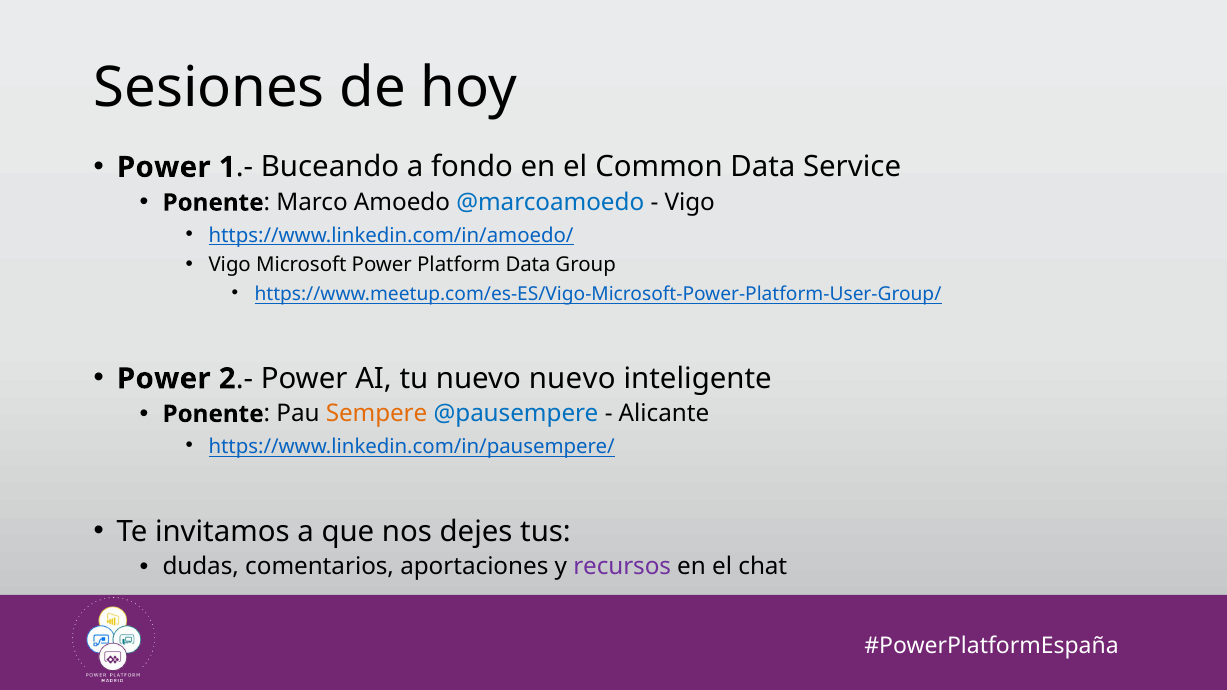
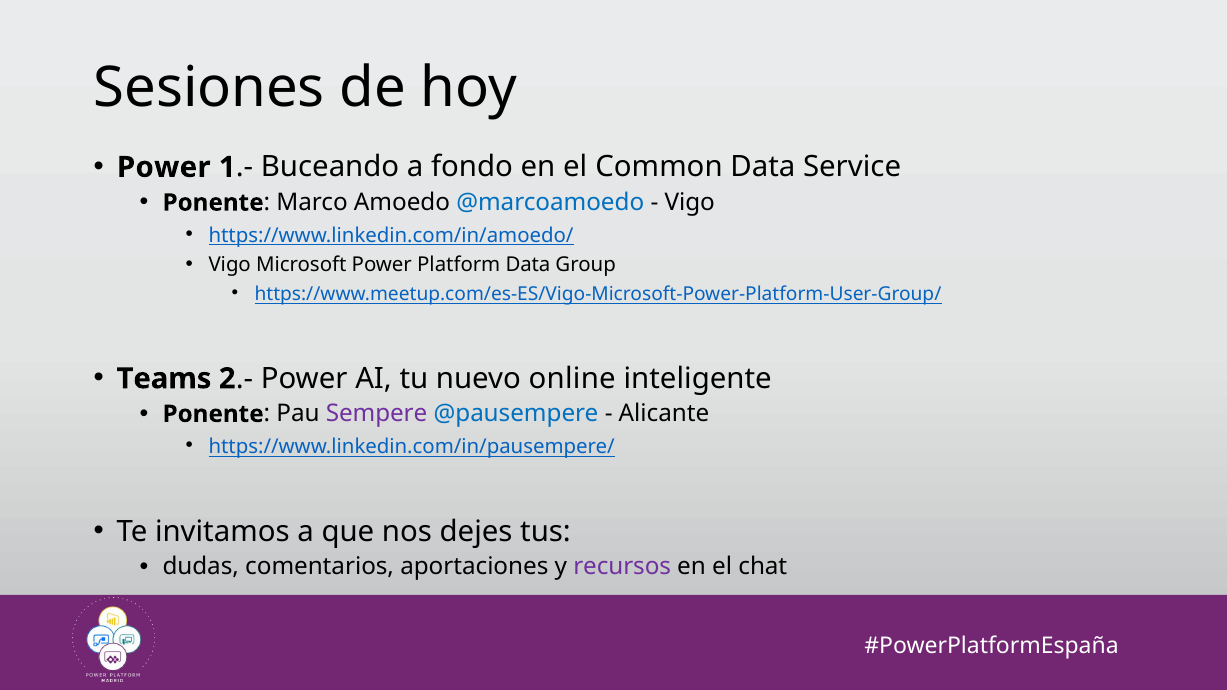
Power: Power -> Teams (164, 379)
nuevo nuevo: nuevo -> online (572, 379)
Sempere colour: orange -> purple (377, 414)
